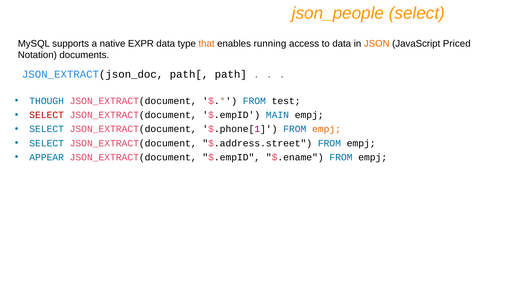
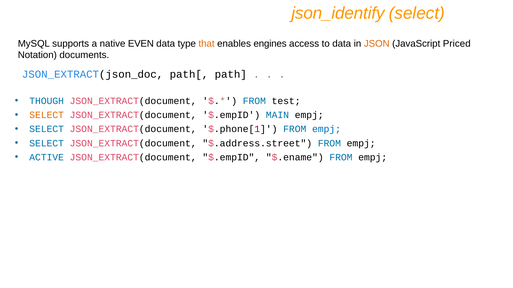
json_people: json_people -> json_identify (338, 13)
EXPR: EXPR -> EVEN (141, 44)
running: running -> engines (270, 44)
SELECT colour: red -> orange (47, 115)
empj colour: orange -> blue (327, 129)
APPEAR: APPEAR -> ACTIVE (47, 158)
